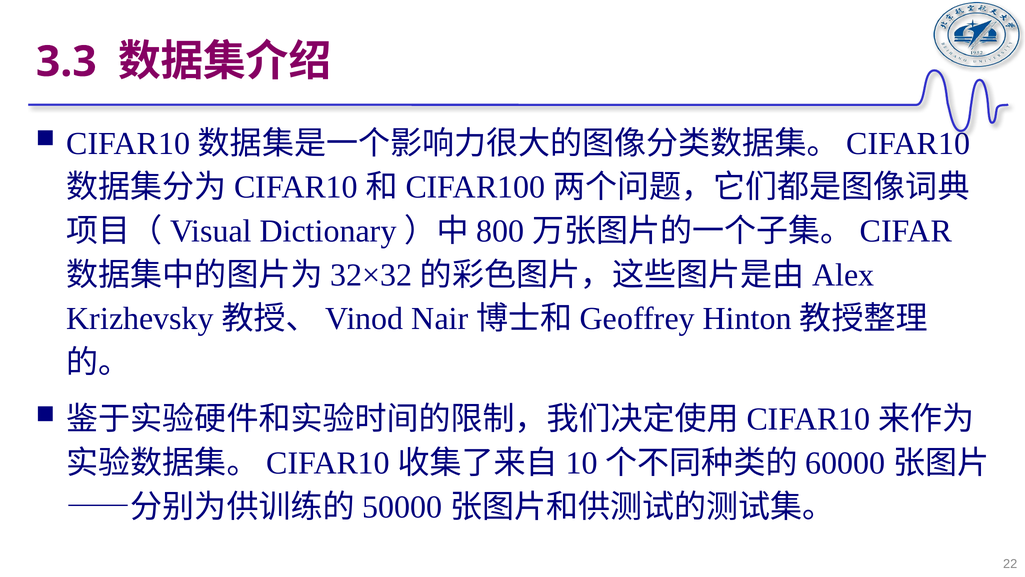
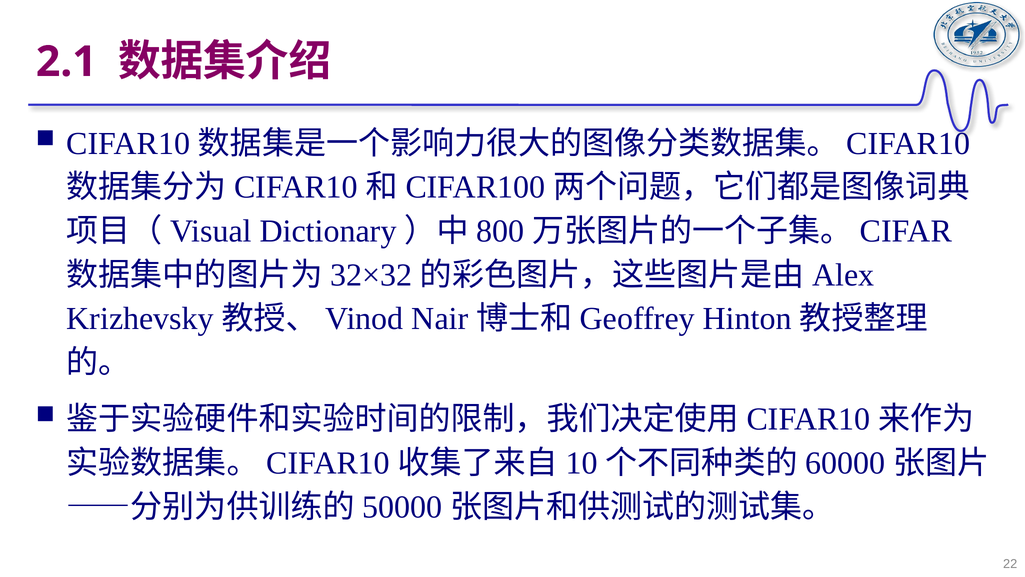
3.3: 3.3 -> 2.1 (66, 62)
